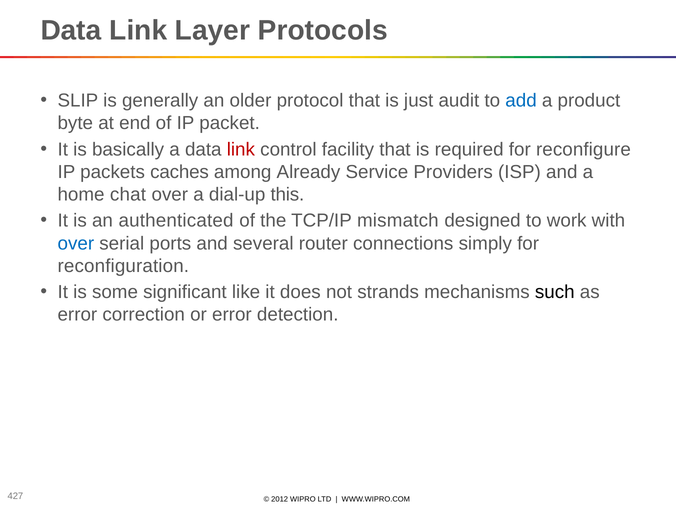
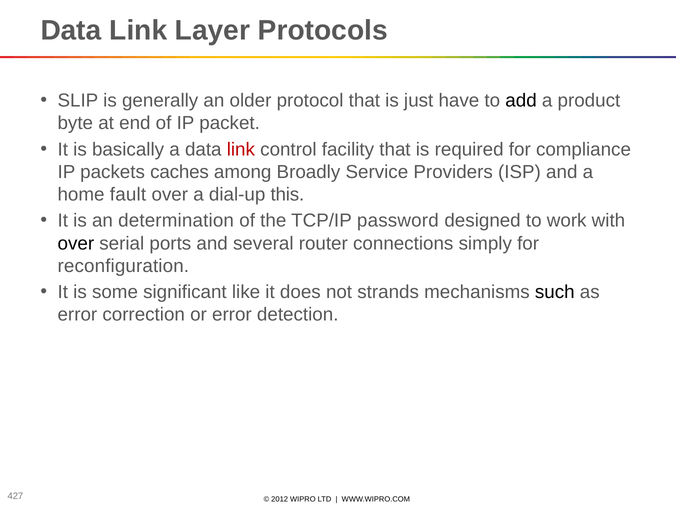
audit: audit -> have (459, 101)
add colour: blue -> black (521, 101)
reconfigure: reconfigure -> compliance (583, 149)
Already: Already -> Broadly (308, 172)
chat: chat -> fault (128, 194)
authenticated: authenticated -> determination (176, 221)
mismatch: mismatch -> password (398, 221)
over colour: blue -> black (76, 243)
